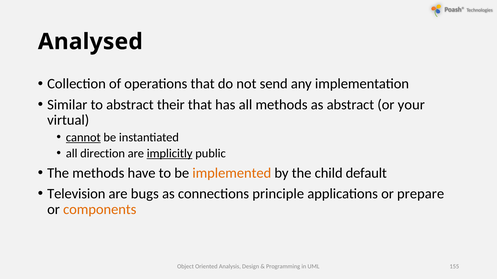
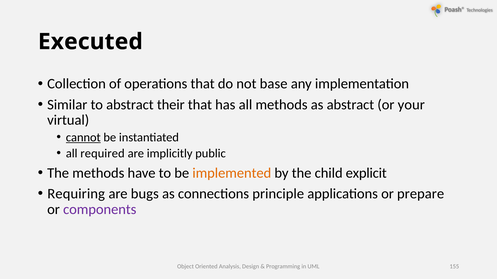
Analysed: Analysed -> Executed (90, 42)
send: send -> base (274, 84)
direction: direction -> required (103, 154)
implicitly underline: present -> none (170, 154)
default: default -> explicit (366, 173)
Television: Television -> Requiring (76, 194)
components colour: orange -> purple (100, 210)
